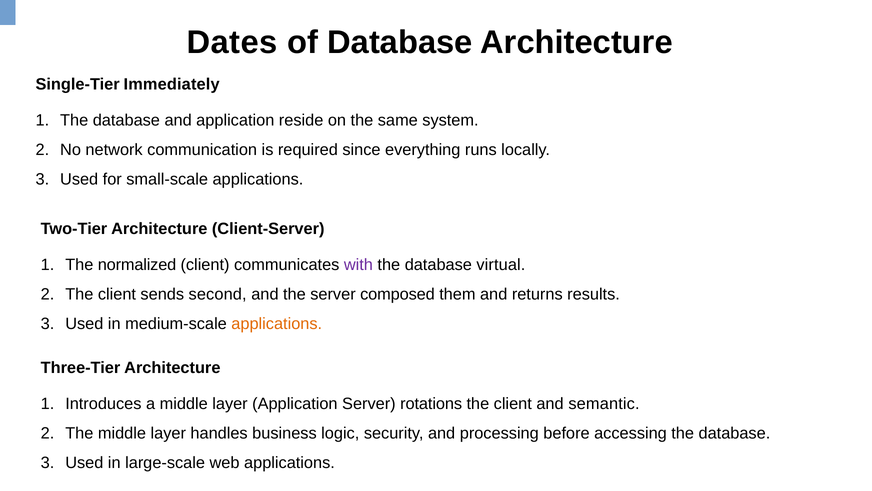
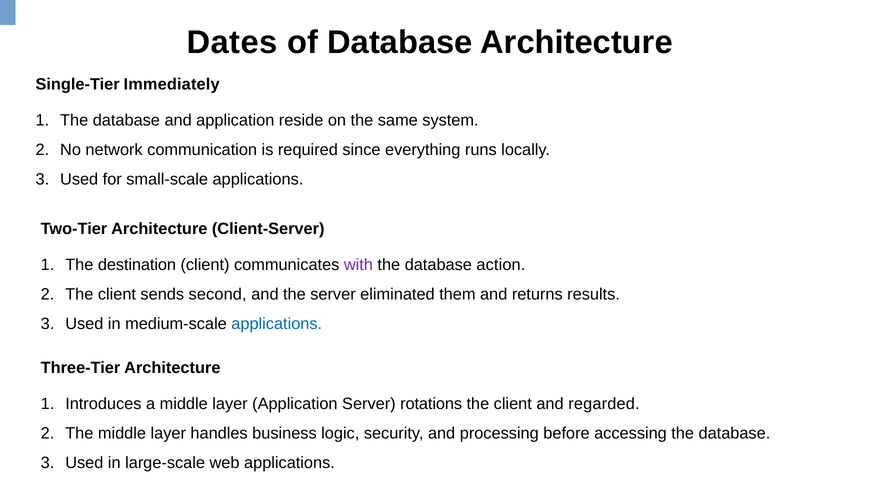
normalized: normalized -> destination (137, 264)
virtual: virtual -> action (501, 264)
composed: composed -> eliminated (397, 294)
applications colour: orange -> blue (277, 323)
semantic: semantic -> regarded (604, 404)
